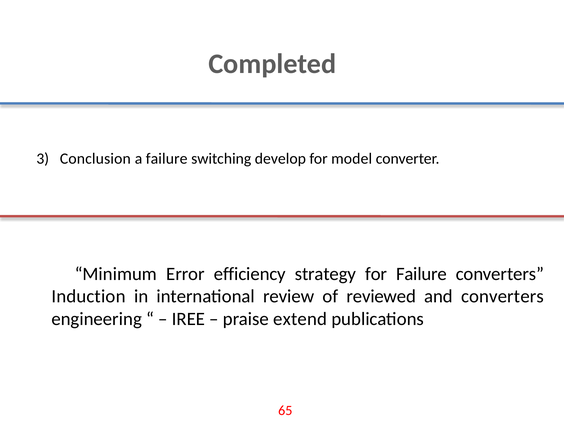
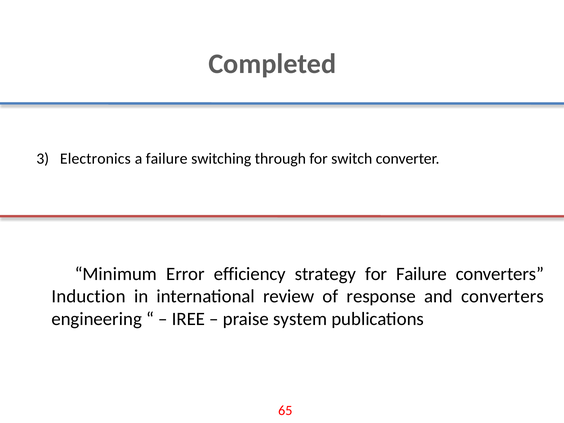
Conclusion: Conclusion -> Electronics (95, 159)
develop: develop -> through (280, 159)
model: model -> switch (352, 159)
reviewed: reviewed -> response (381, 296)
extend: extend -> system (300, 319)
